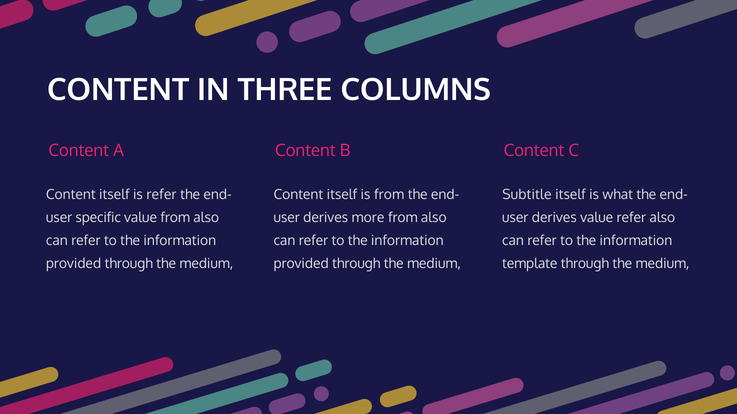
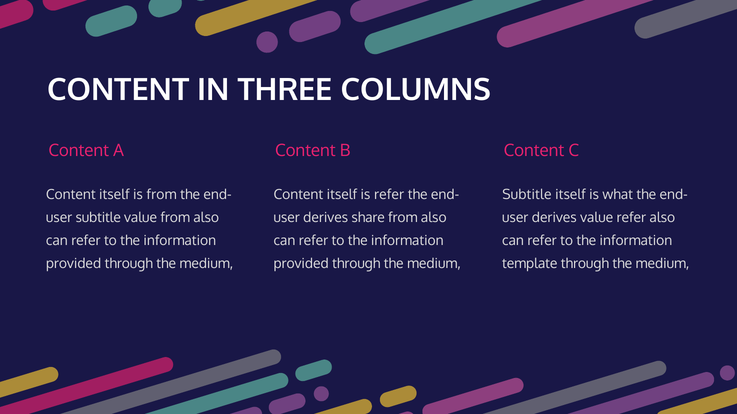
is refer: refer -> from (161, 195)
is from: from -> refer (389, 195)
specific: specific -> subtitle (98, 218)
more: more -> share (368, 218)
